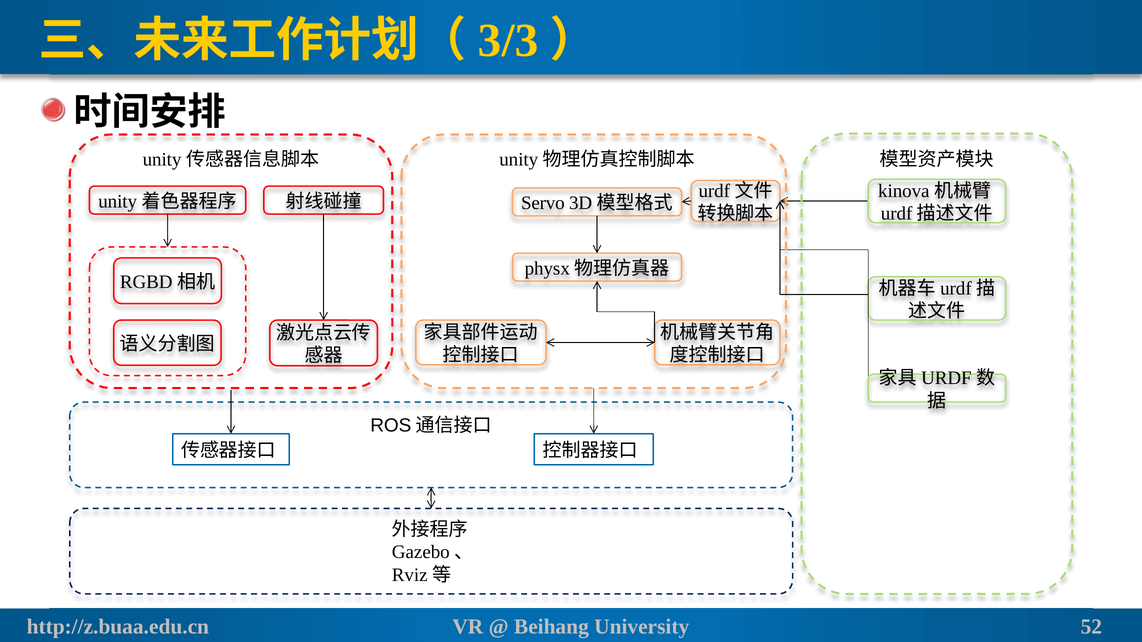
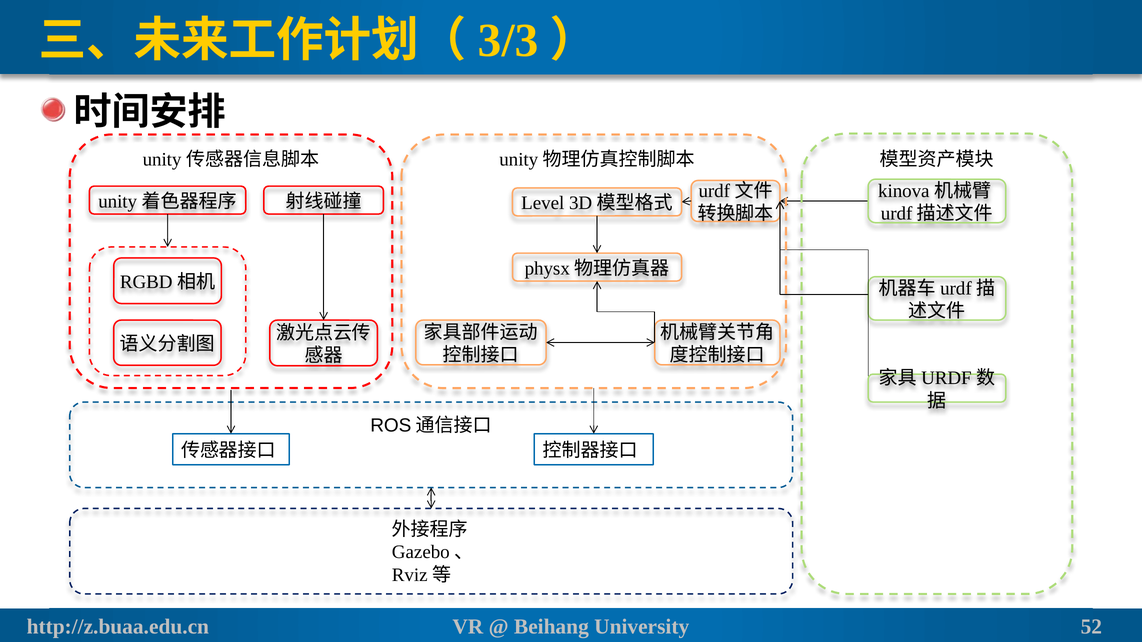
Servo: Servo -> Level (543, 203)
